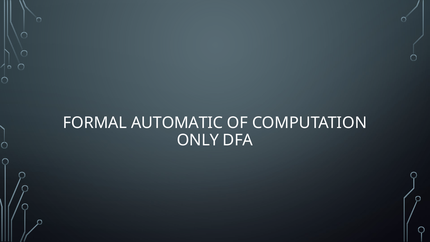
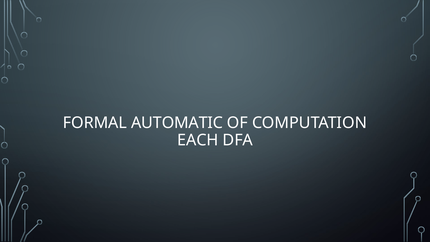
ONLY: ONLY -> EACH (198, 140)
